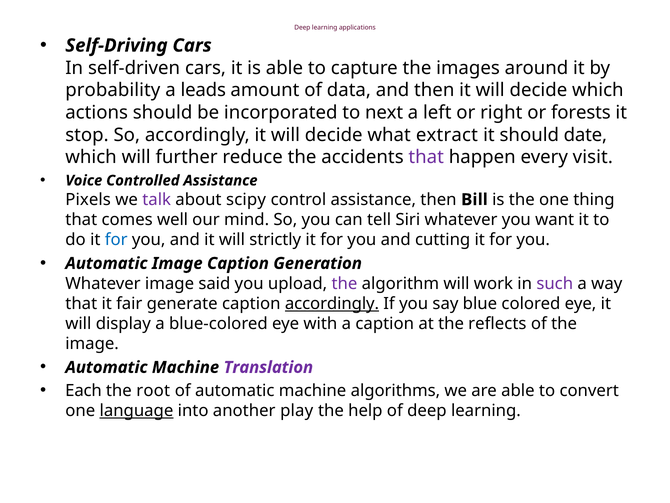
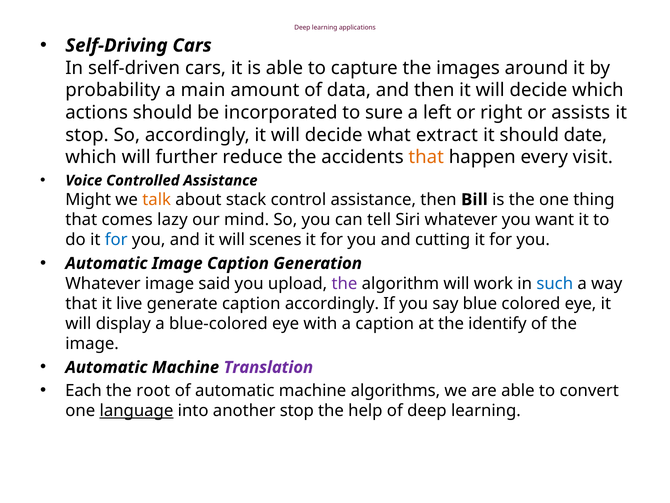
leads: leads -> main (203, 90)
next: next -> sure (384, 113)
forests: forests -> assists (581, 113)
that colour: purple -> orange (426, 157)
Pixels: Pixels -> Might (88, 199)
talk colour: purple -> orange (157, 199)
scipy: scipy -> stack (246, 199)
well: well -> lazy (172, 220)
strictly: strictly -> scenes (275, 240)
such colour: purple -> blue (555, 283)
fair: fair -> live (129, 303)
accordingly underline: present -> none (332, 303)
reflects: reflects -> identify (497, 323)
another play: play -> stop (297, 411)
